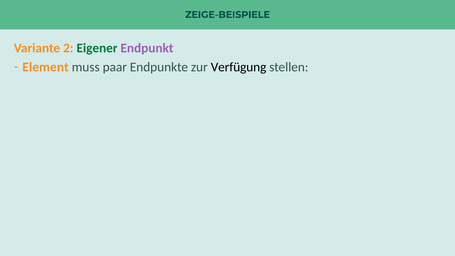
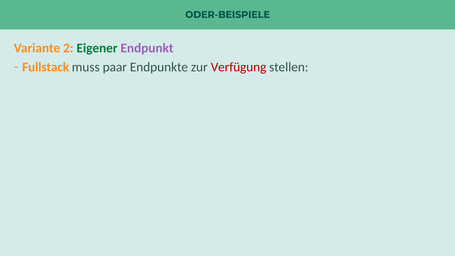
ZEIGE-BEISPIELE: ZEIGE-BEISPIELE -> ODER-BEISPIELE (228, 15)
Element: Element -> Fullstack (46, 67)
Verfügung colour: black -> red (239, 67)
